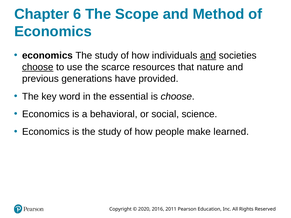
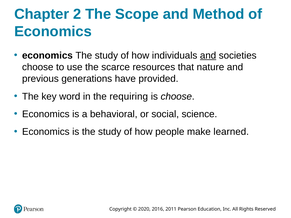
6: 6 -> 2 (77, 14)
choose underline: present -> none (38, 67)
essential: essential -> requiring (129, 97)
